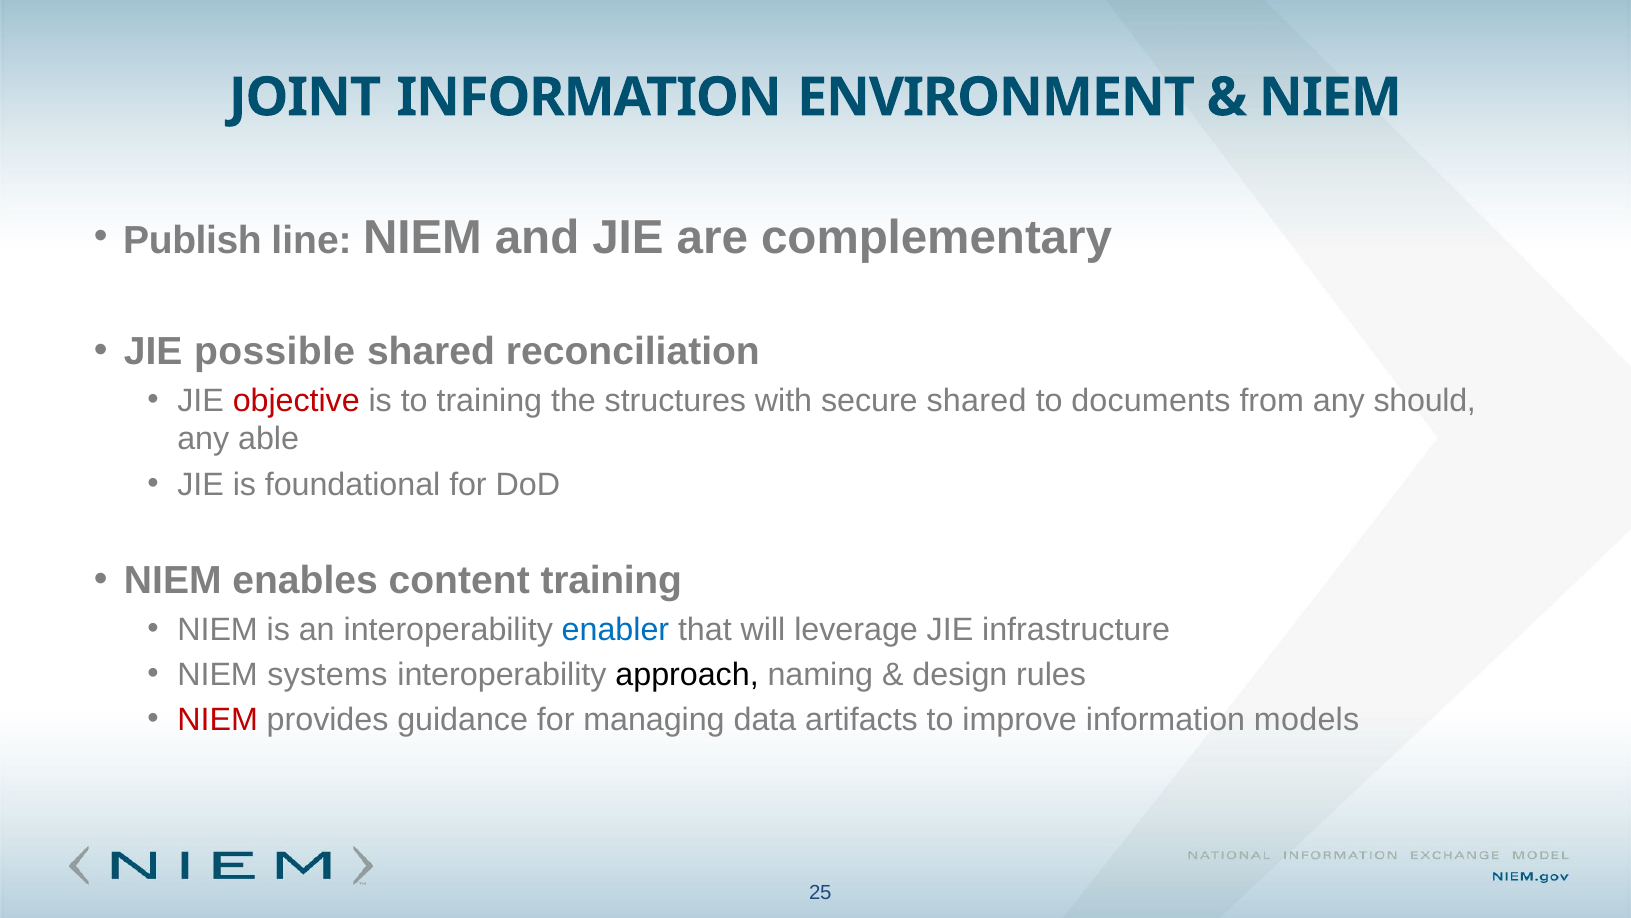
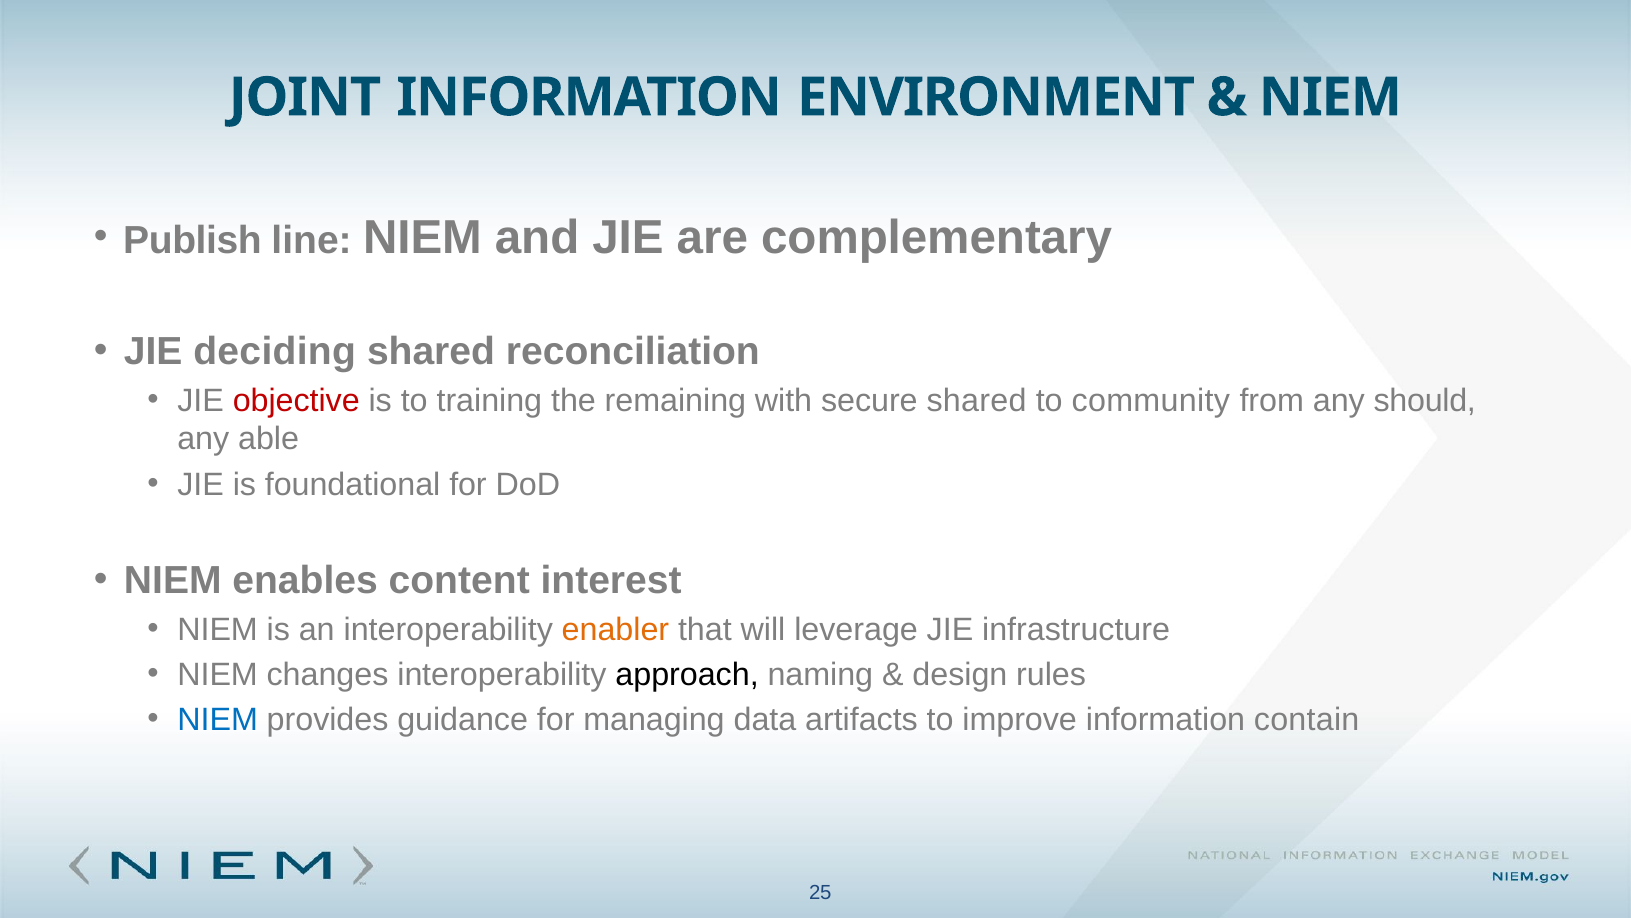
possible: possible -> deciding (275, 351)
structures: structures -> remaining (675, 400)
documents: documents -> community (1151, 400)
content training: training -> interest (611, 580)
enabler colour: blue -> orange (615, 629)
systems: systems -> changes (328, 674)
NIEM colour: red -> blue (218, 719)
models: models -> contain (1307, 719)
